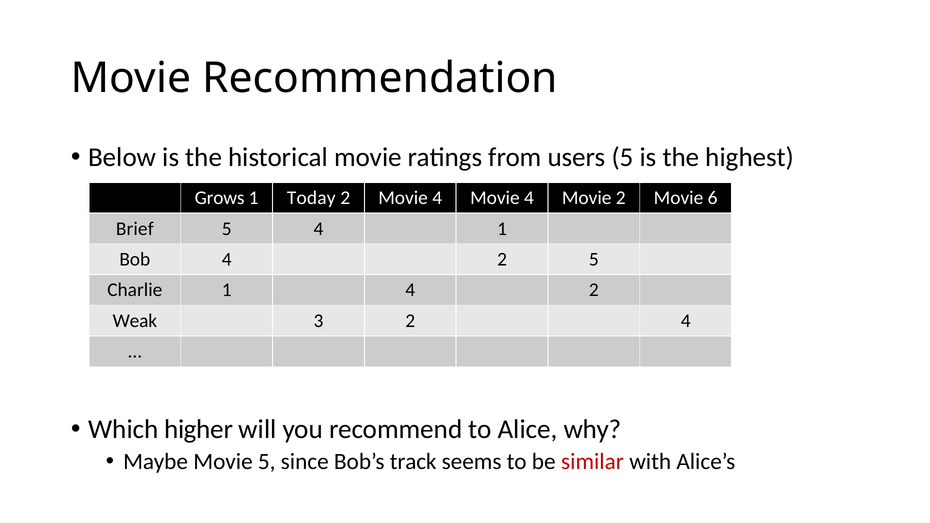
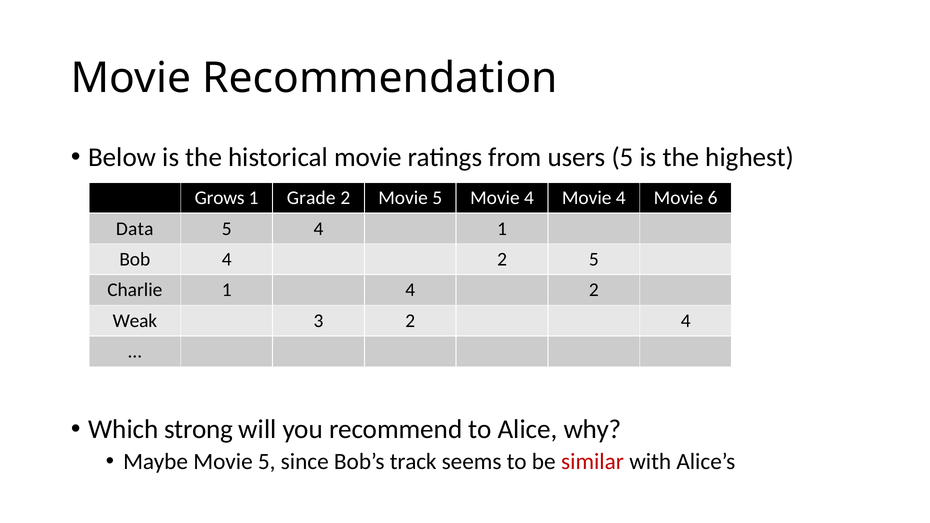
Today: Today -> Grade (311, 198)
2 Movie 4: 4 -> 5 (437, 198)
4 Movie 2: 2 -> 4 (621, 198)
Brief: Brief -> Data (135, 229)
higher: higher -> strong (199, 430)
